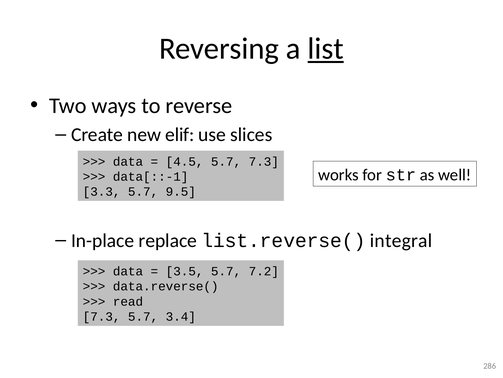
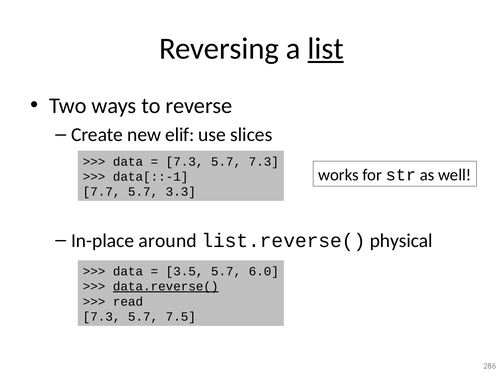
4.5: 4.5 -> 7.3 (185, 161)
3.3: 3.3 -> 7.7 (102, 191)
9.5: 9.5 -> 3.3 (181, 191)
replace: replace -> around (168, 240)
integral: integral -> physical (401, 240)
7.2: 7.2 -> 6.0 (264, 271)
data.reverse( underline: none -> present (166, 286)
3.4: 3.4 -> 7.5 (181, 316)
